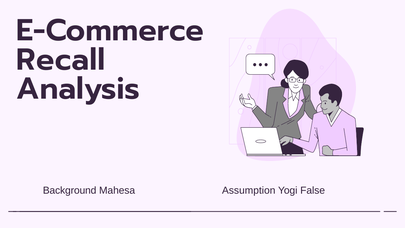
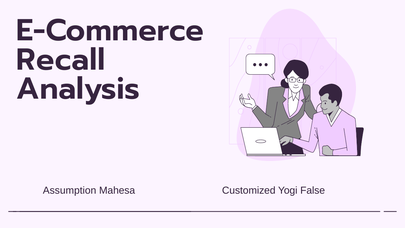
Background: Background -> Assumption (70, 190)
Assumption: Assumption -> Customized (249, 190)
